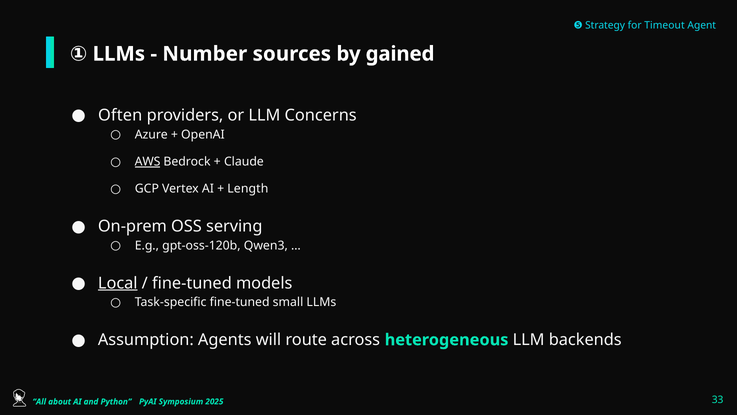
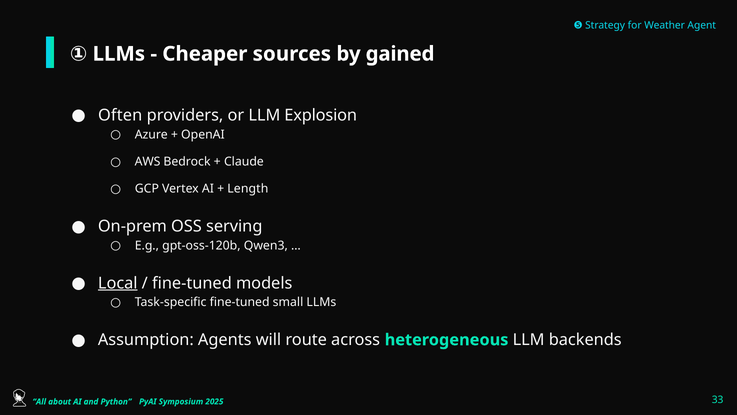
Timeout: Timeout -> Weather (665, 26)
Number: Number -> Cheaper (205, 54)
Concerns: Concerns -> Explosion (321, 115)
AWS underline: present -> none (148, 162)
